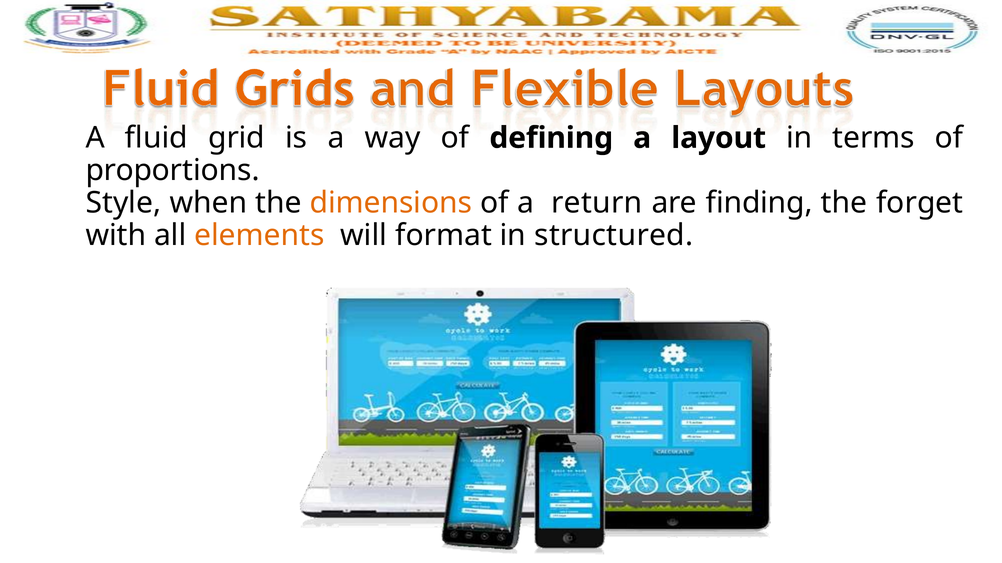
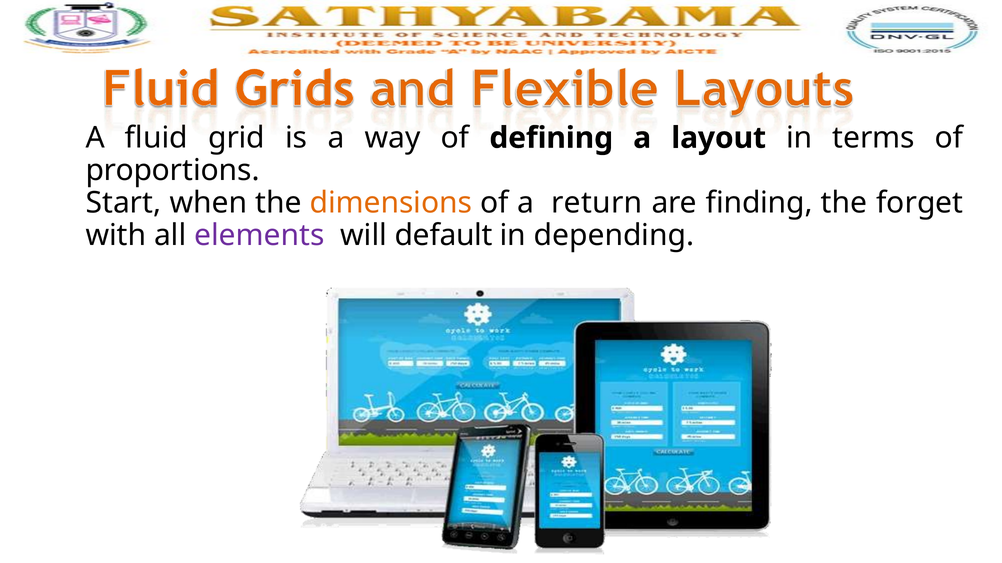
Style: Style -> Start (123, 203)
elements colour: orange -> purple (259, 235)
format: format -> default (444, 235)
structured: structured -> depending (614, 235)
